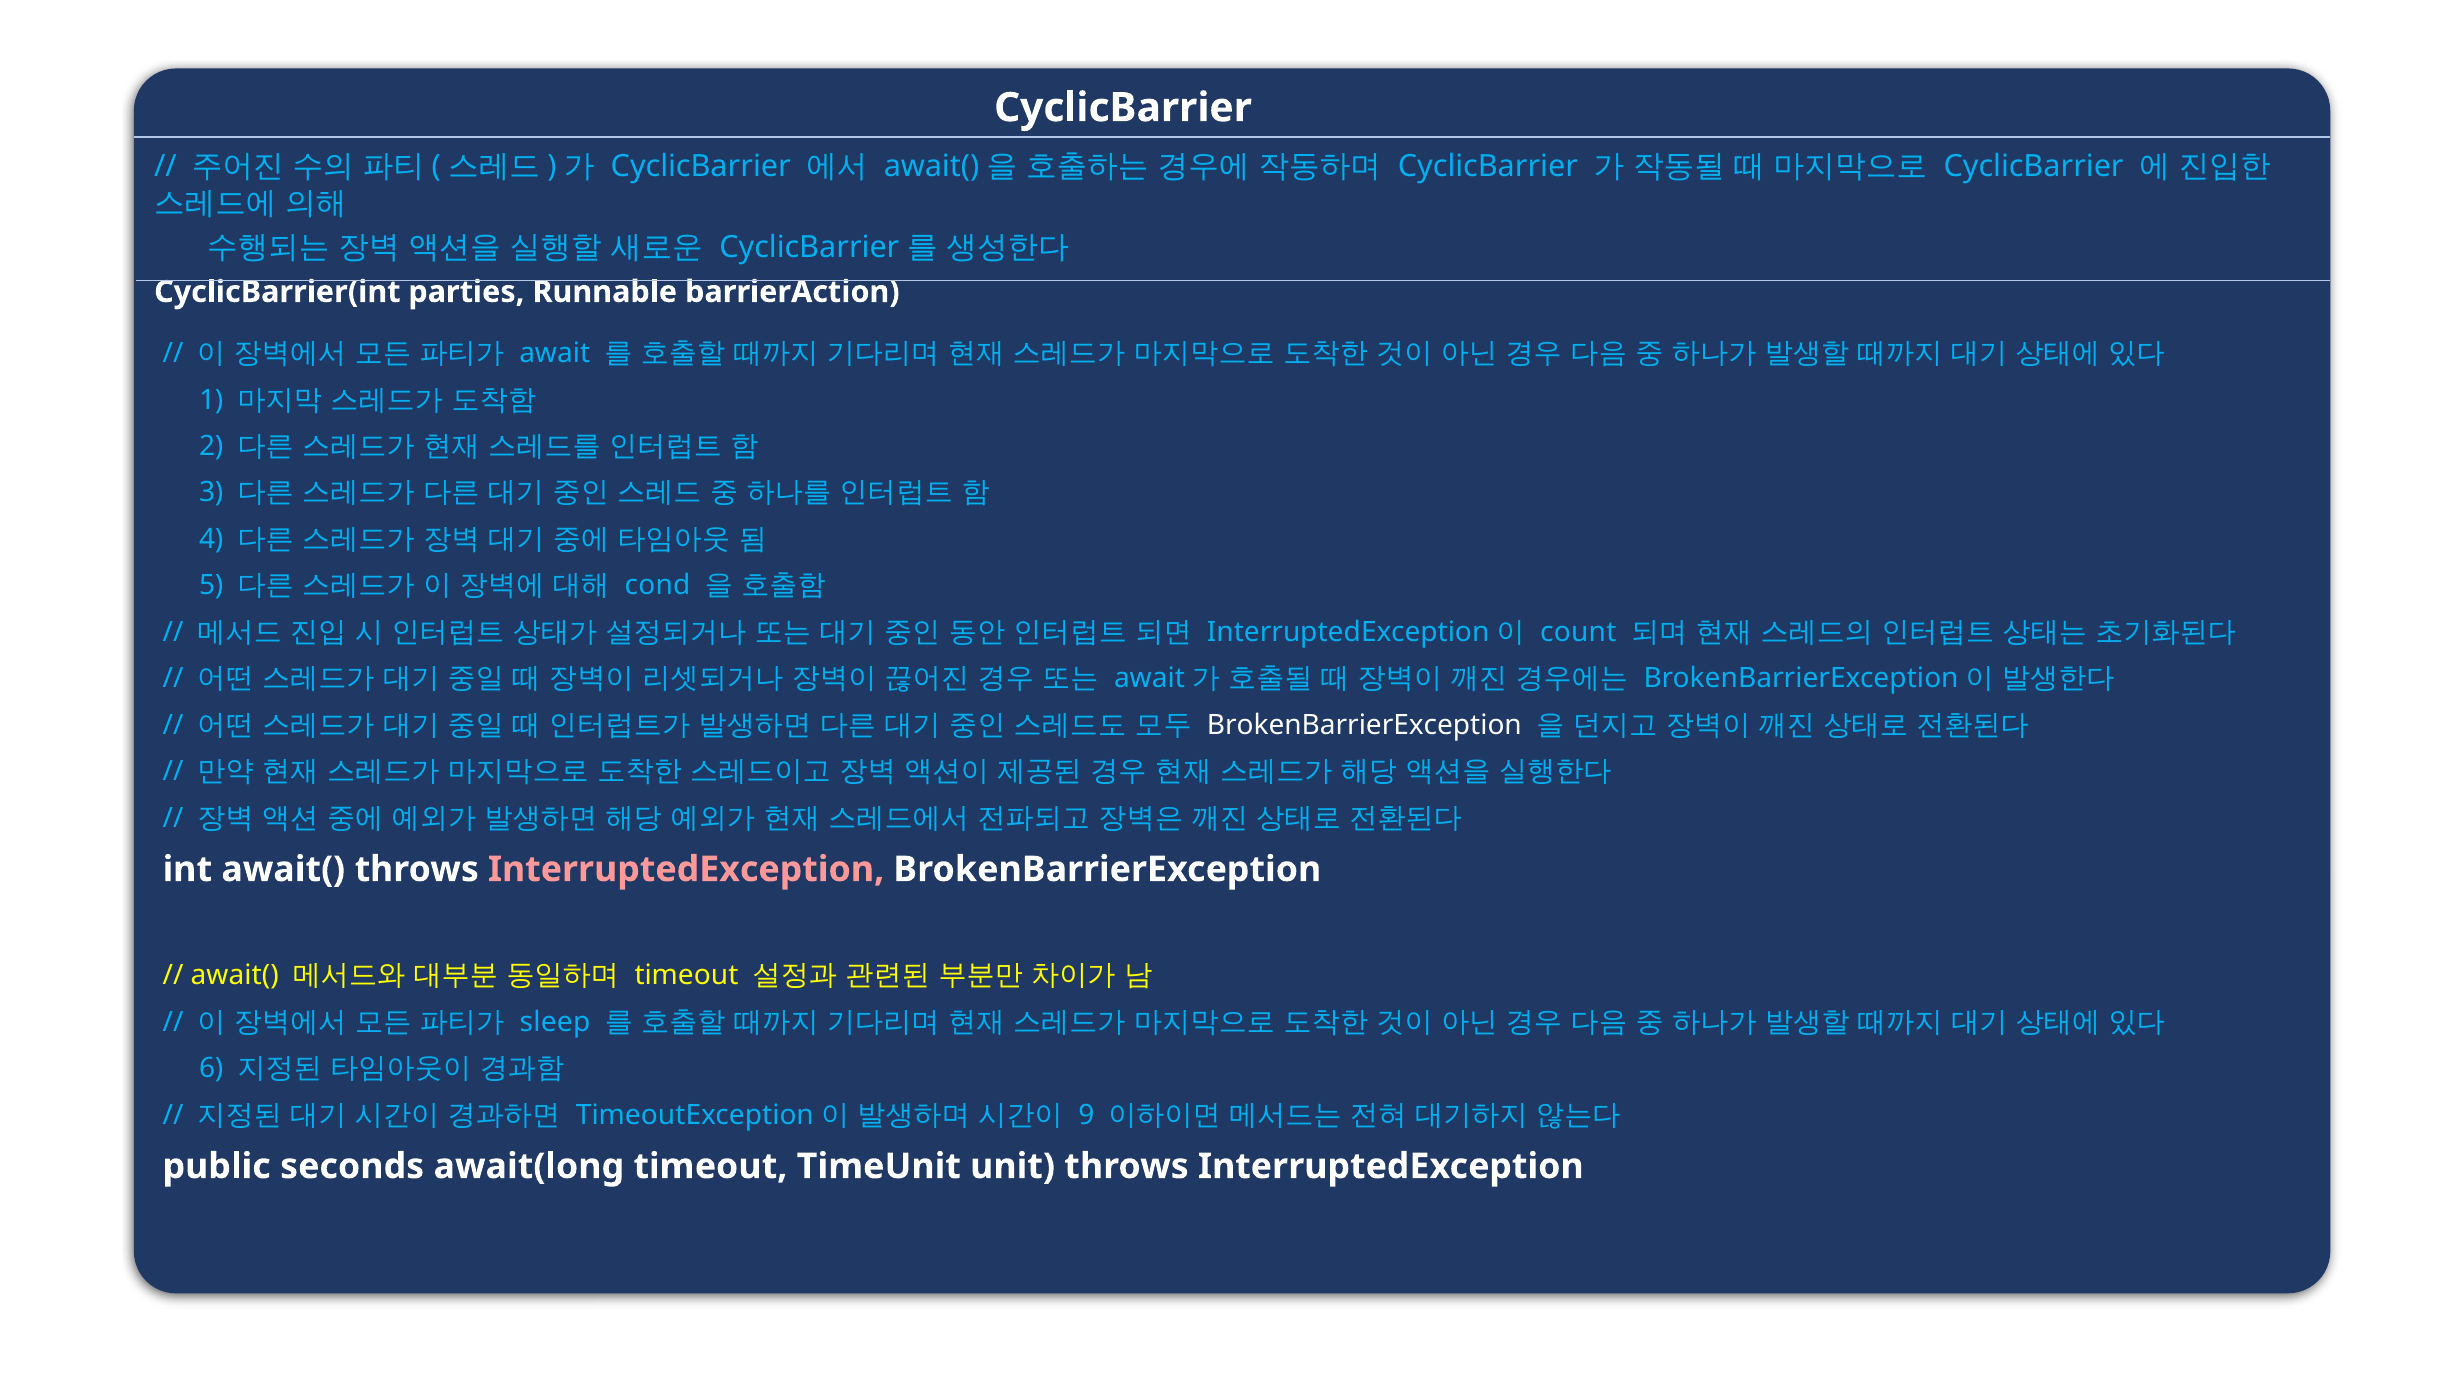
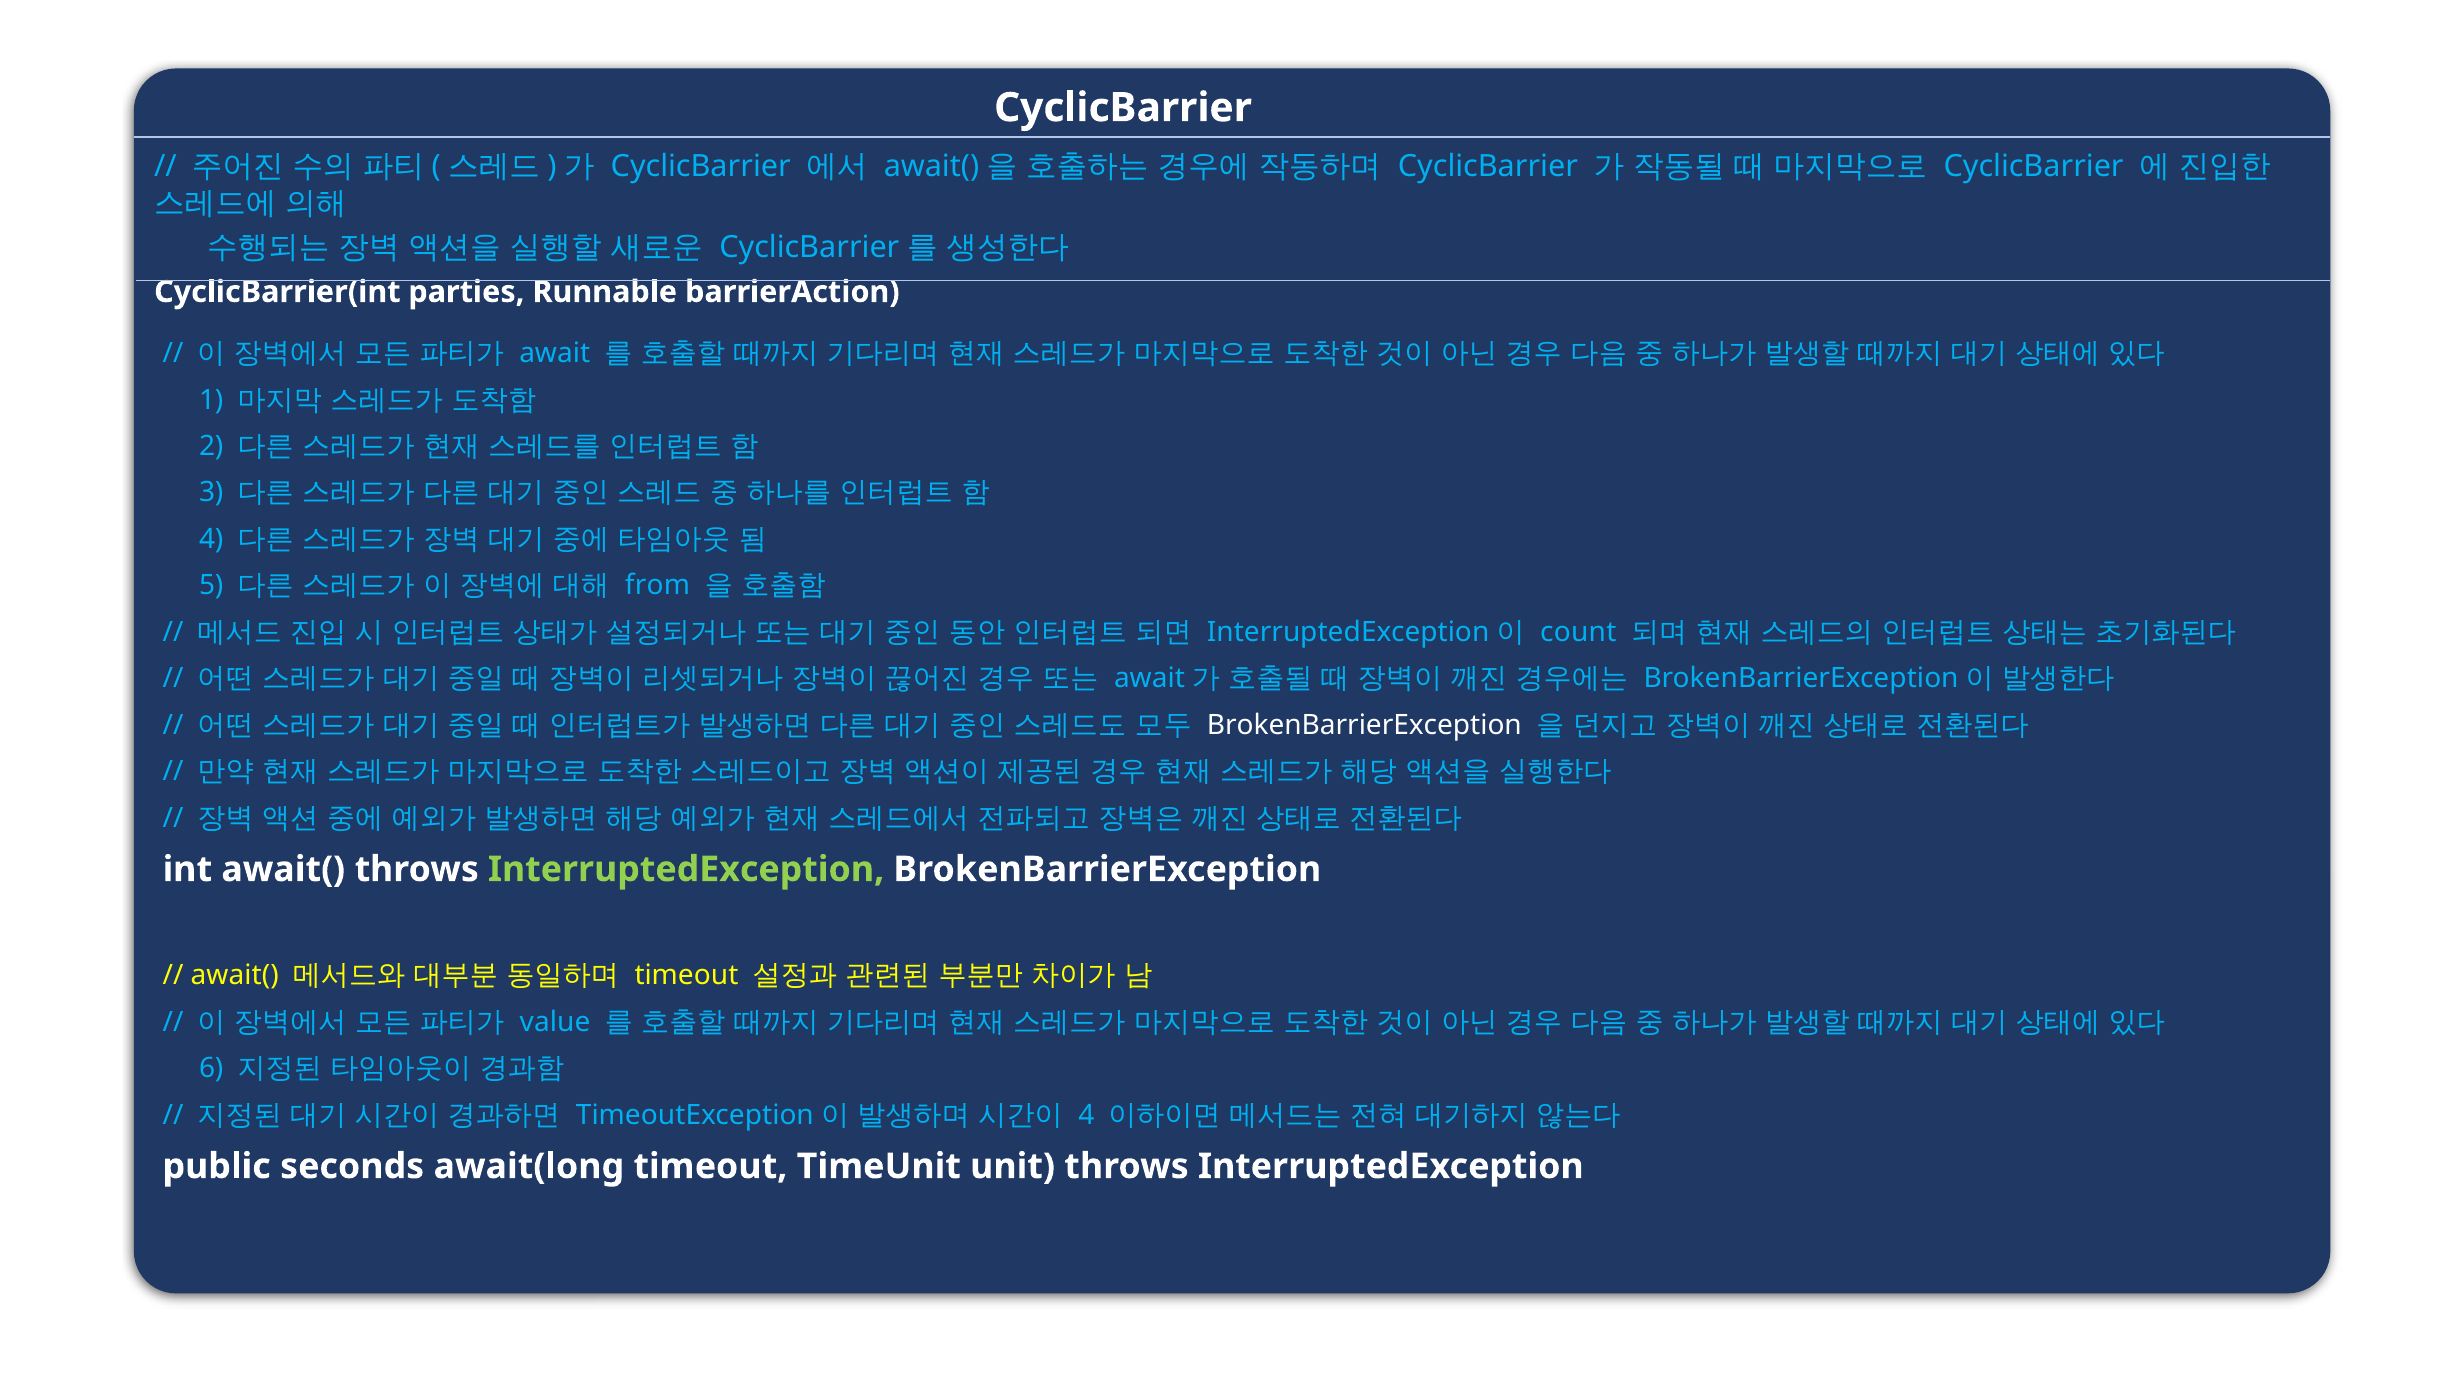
cond: cond -> from (658, 586)
InterruptedException colour: pink -> light green (686, 869)
sleep: sleep -> value (555, 1022)
9: 9 -> 4 (1086, 1115)
